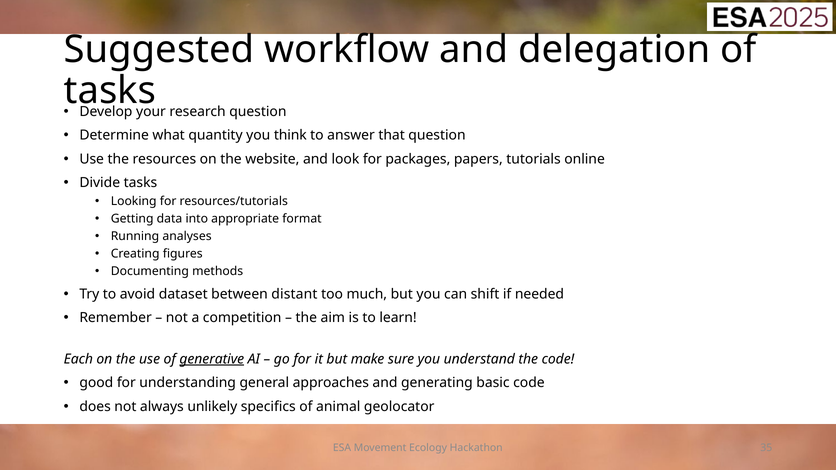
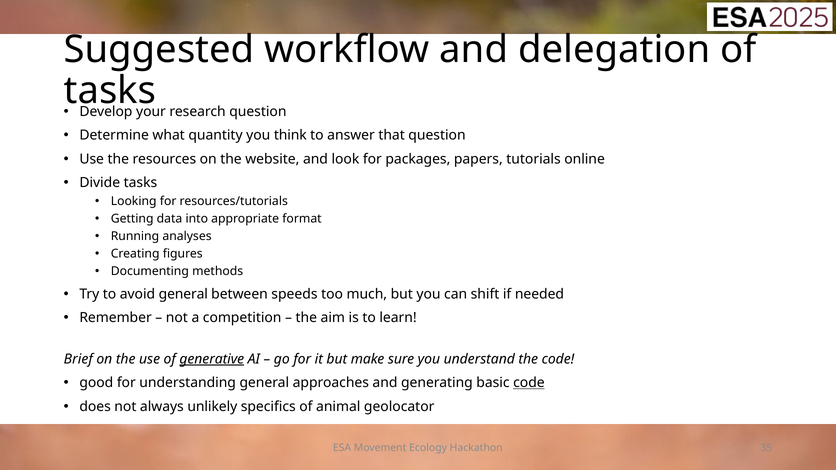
avoid dataset: dataset -> general (183, 294)
distant: distant -> speeds (294, 294)
Each: Each -> Brief (78, 359)
code underline: none -> present (529, 383)
